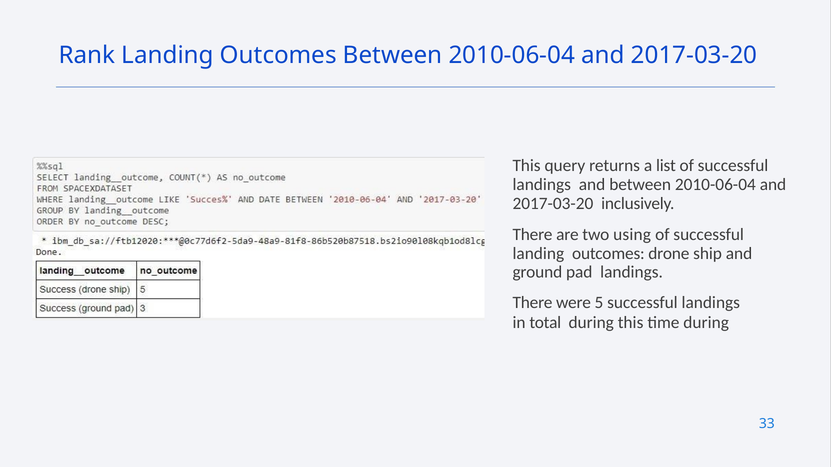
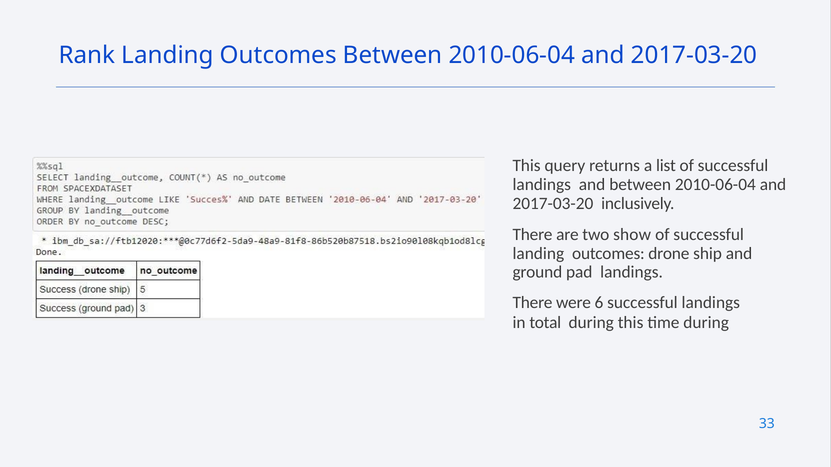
using: using -> show (632, 235)
5: 5 -> 6 (599, 303)
